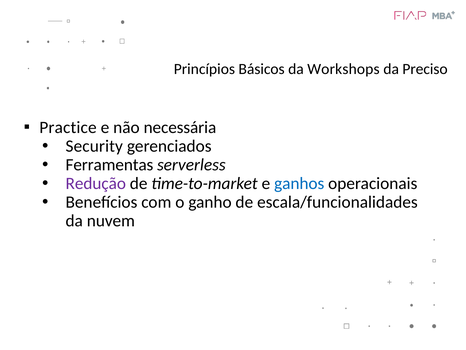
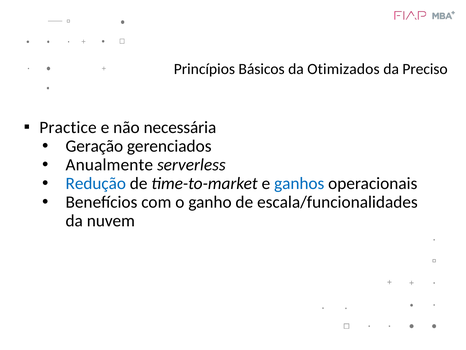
Workshops: Workshops -> Otimizados (343, 69)
Security: Security -> Geração (94, 146)
Ferramentas: Ferramentas -> Anualmente (109, 165)
Redução colour: purple -> blue (96, 183)
